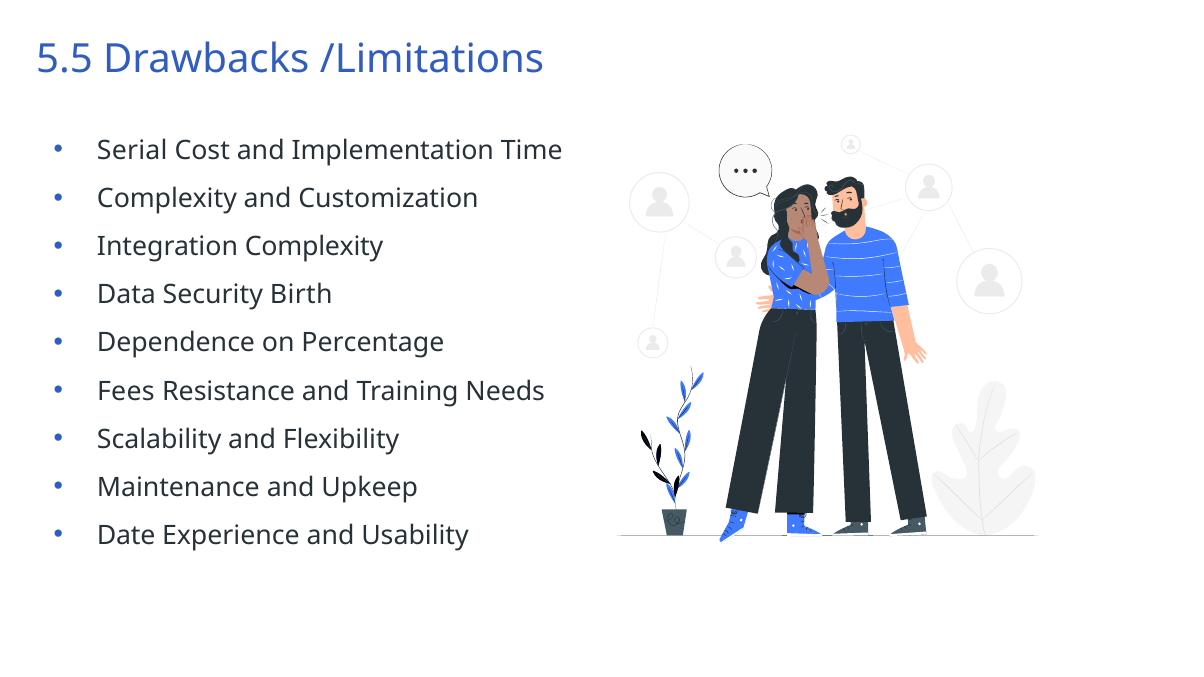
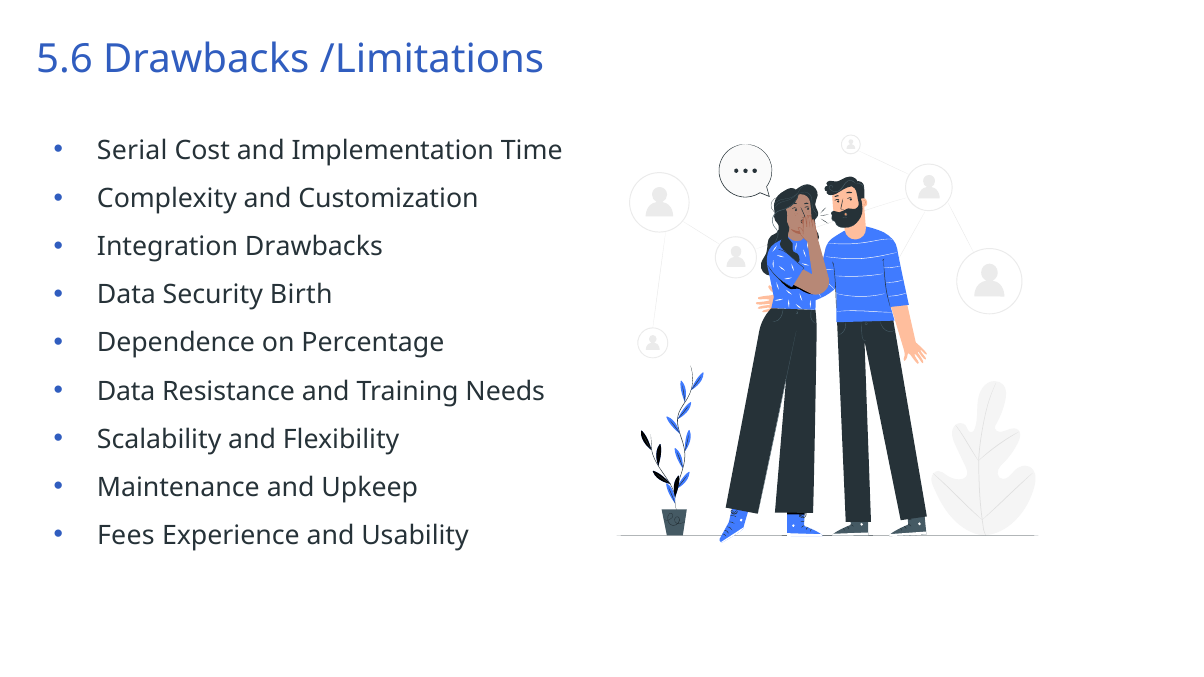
5.5: 5.5 -> 5.6 (65, 60)
Integration Complexity: Complexity -> Drawbacks (314, 247)
Fees: Fees -> Data (126, 391)
Date: Date -> Fees (126, 536)
